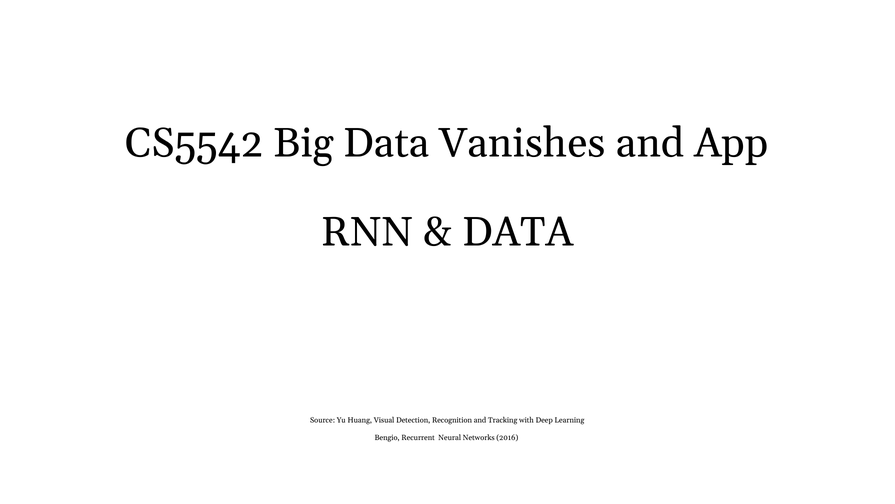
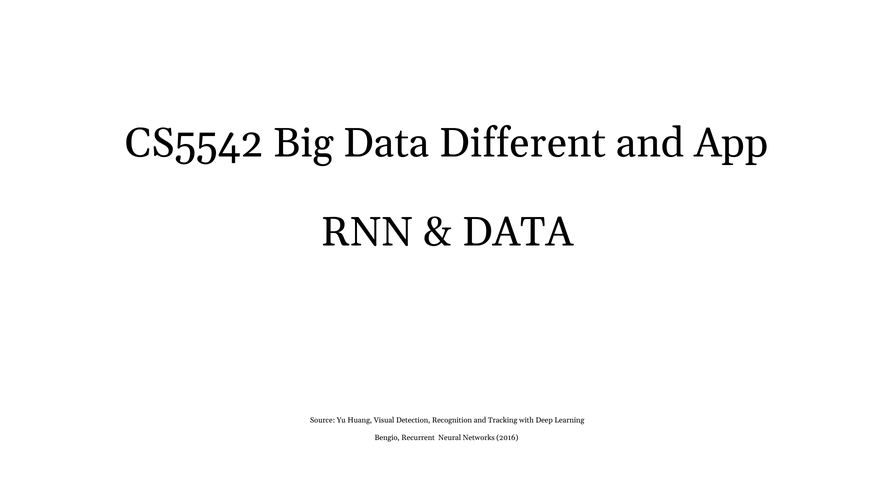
Vanishes: Vanishes -> Different (523, 143)
